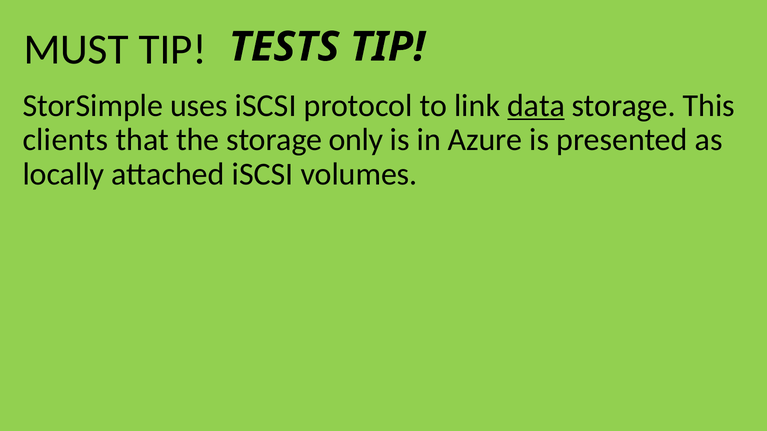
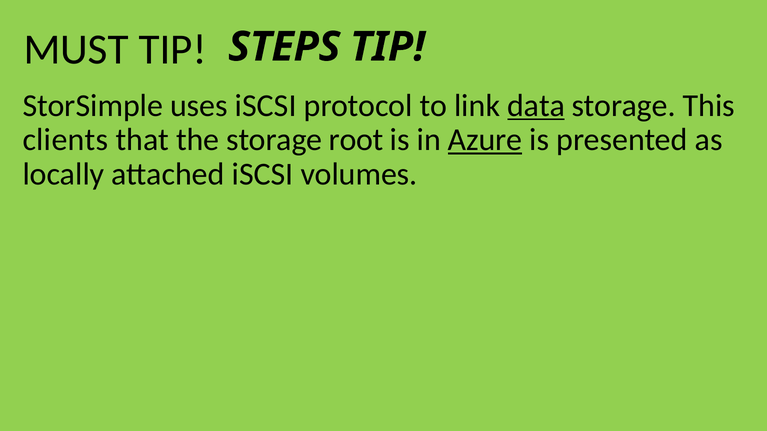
TESTS: TESTS -> STEPS (284, 47)
only: only -> root (356, 140)
Azure underline: none -> present (485, 140)
